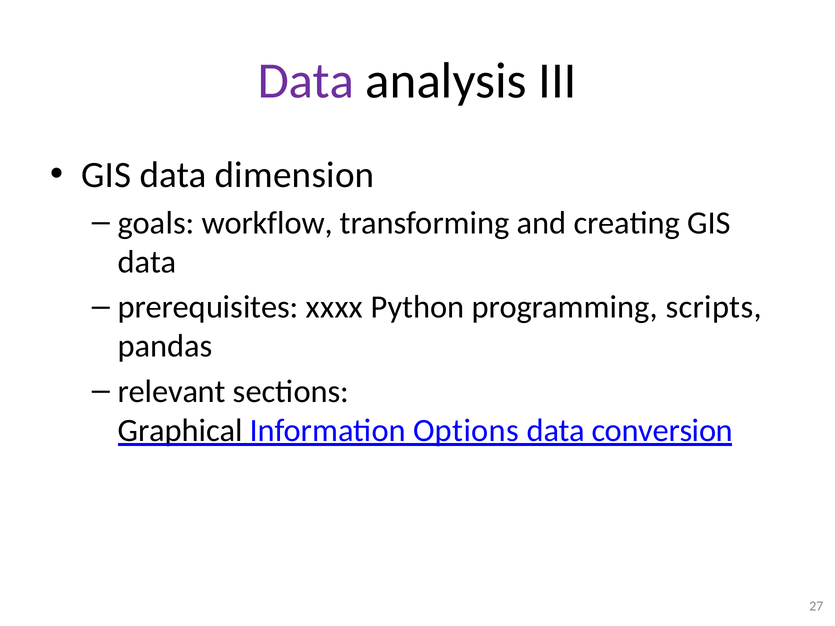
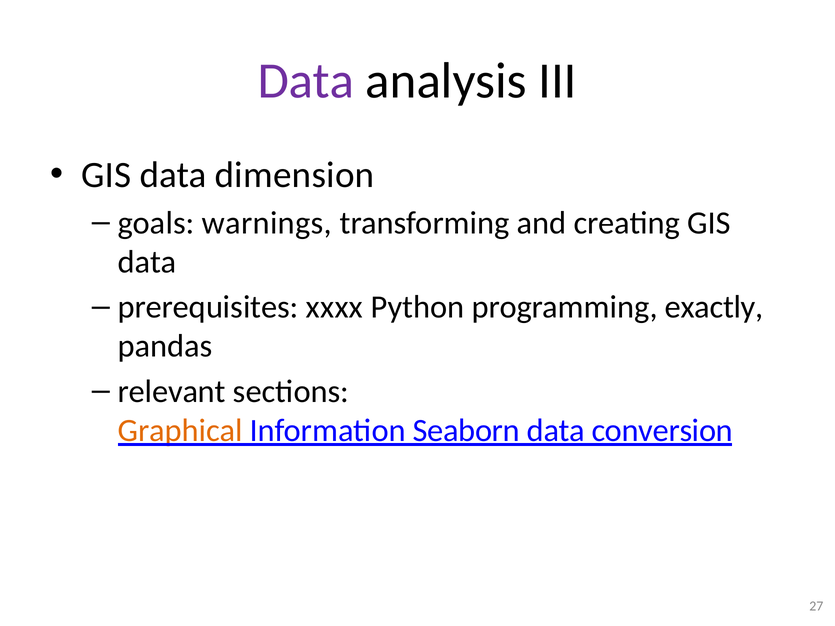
workflow: workflow -> warnings (267, 223)
scripts: scripts -> exactly (714, 307)
Graphical colour: black -> orange (180, 431)
Options: Options -> Seaborn (466, 431)
